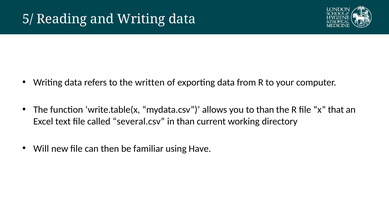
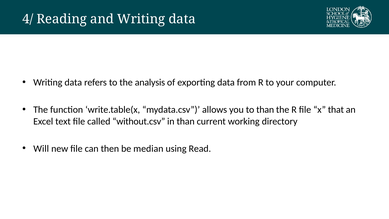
5/: 5/ -> 4/ (28, 19)
written: written -> analysis (150, 82)
several.csv: several.csv -> without.csv (139, 121)
familiar: familiar -> median (148, 148)
Have: Have -> Read (200, 148)
